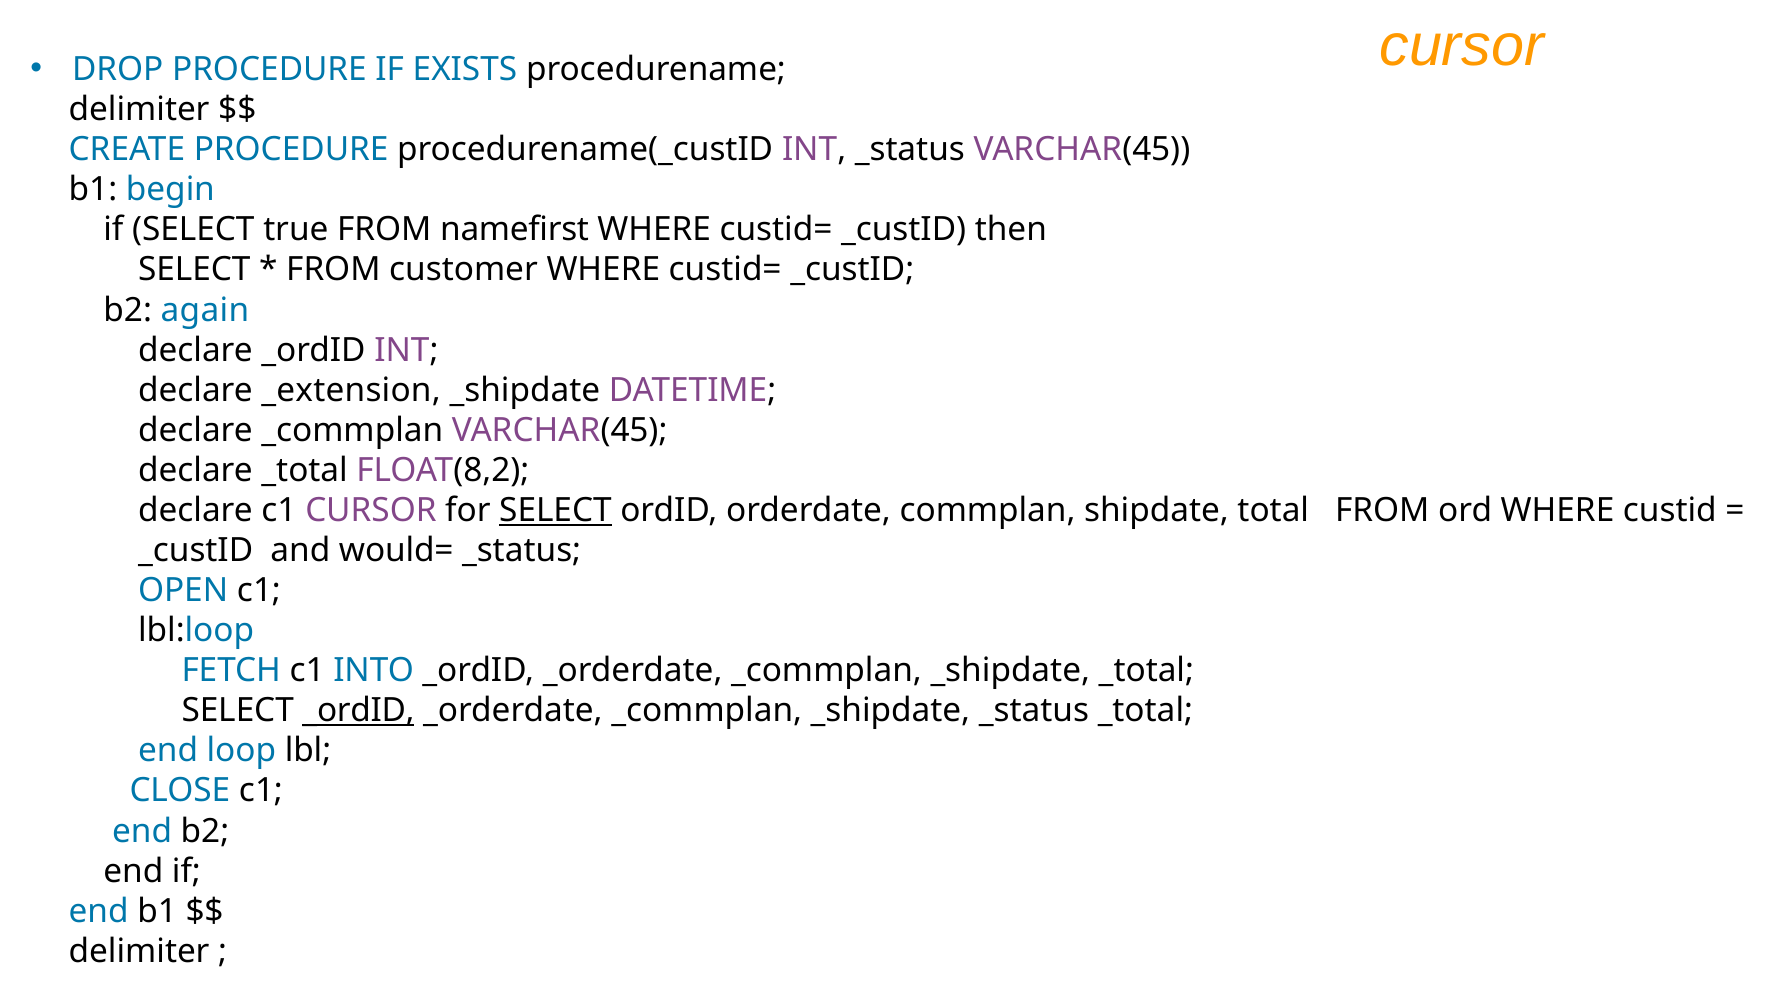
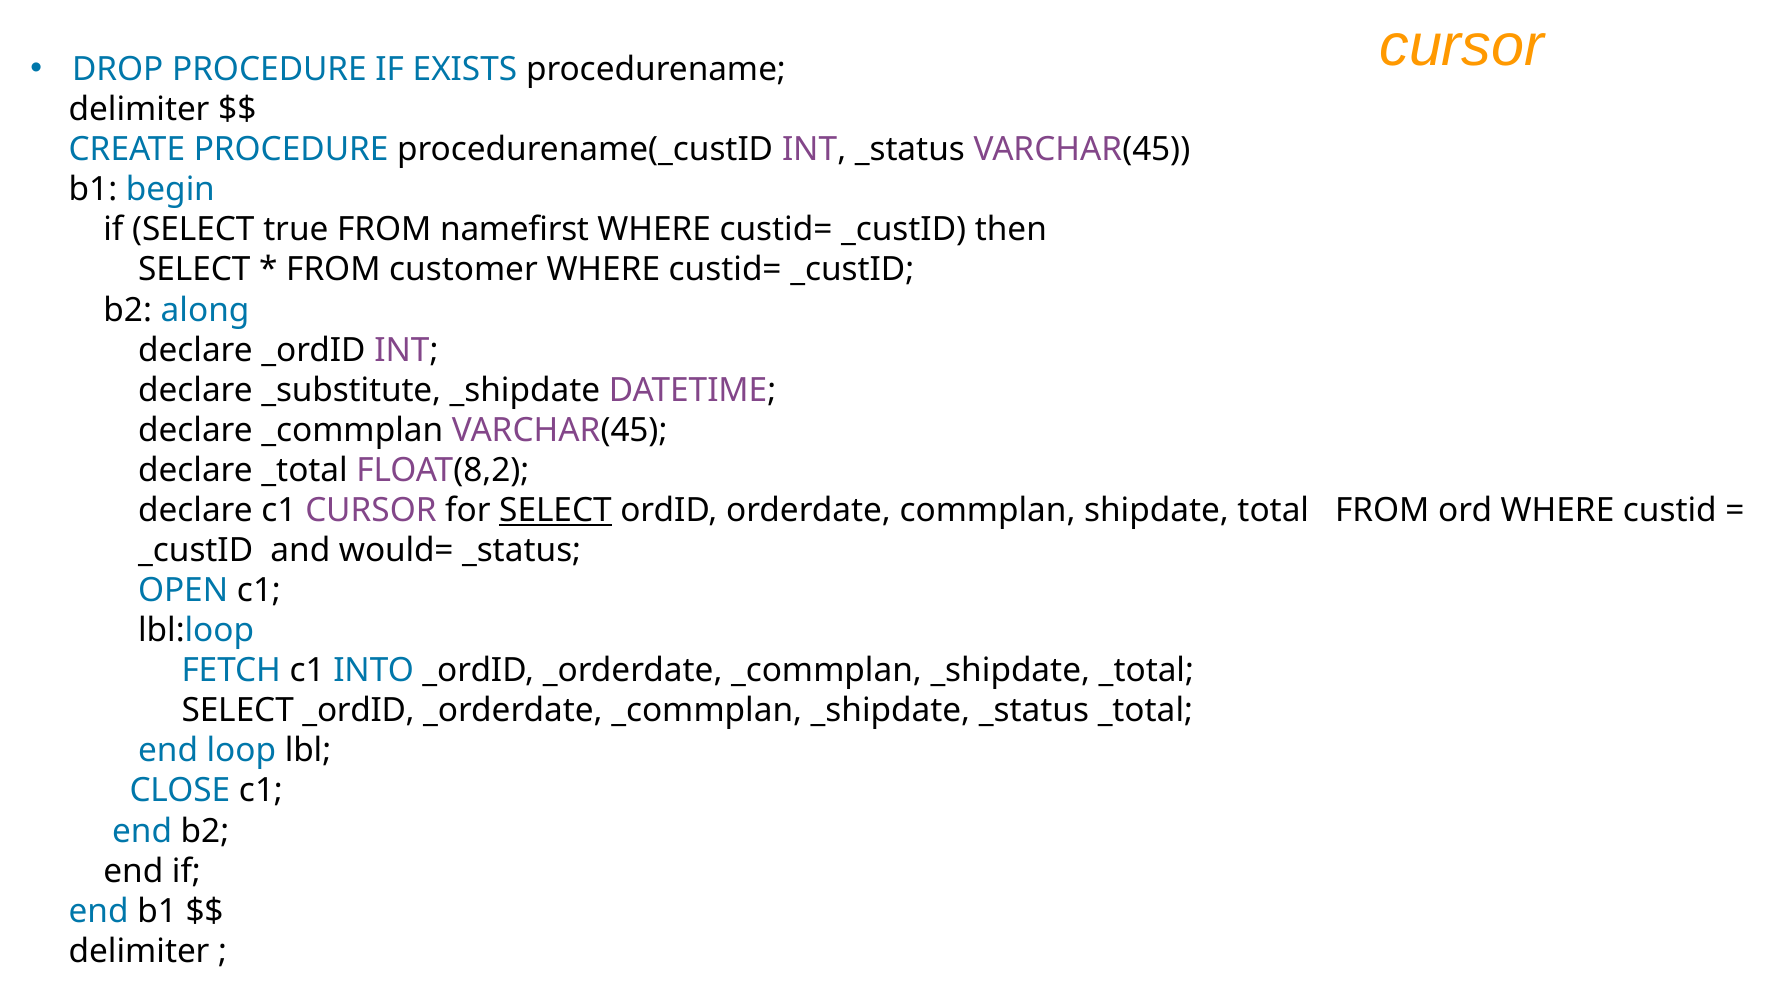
again: again -> along (205, 310)
_extension: _extension -> _substitute (351, 390)
_ordID underline: present -> none (359, 710)
